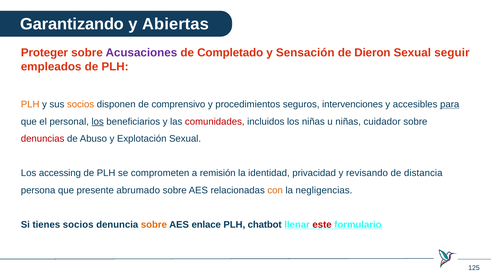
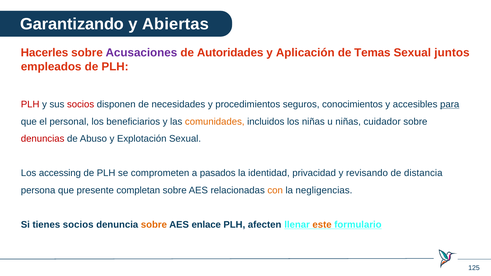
Proteger: Proteger -> Hacerles (44, 53)
Completado: Completado -> Autoridades (230, 53)
Sensación: Sensación -> Aplicación (305, 53)
Dieron: Dieron -> Temas (372, 53)
seguir: seguir -> juntos (452, 53)
PLH colour: orange -> red (30, 104)
socios colour: orange -> red (81, 104)
comprensivo: comprensivo -> necesidades (178, 104)
intervenciones: intervenciones -> conocimientos (352, 104)
los underline: present -> none (98, 122)
comunidades colour: red -> orange (215, 122)
remisión: remisión -> pasados (218, 173)
abrumado: abrumado -> completan (138, 190)
chatbot: chatbot -> afecten (265, 225)
este colour: red -> orange (322, 225)
